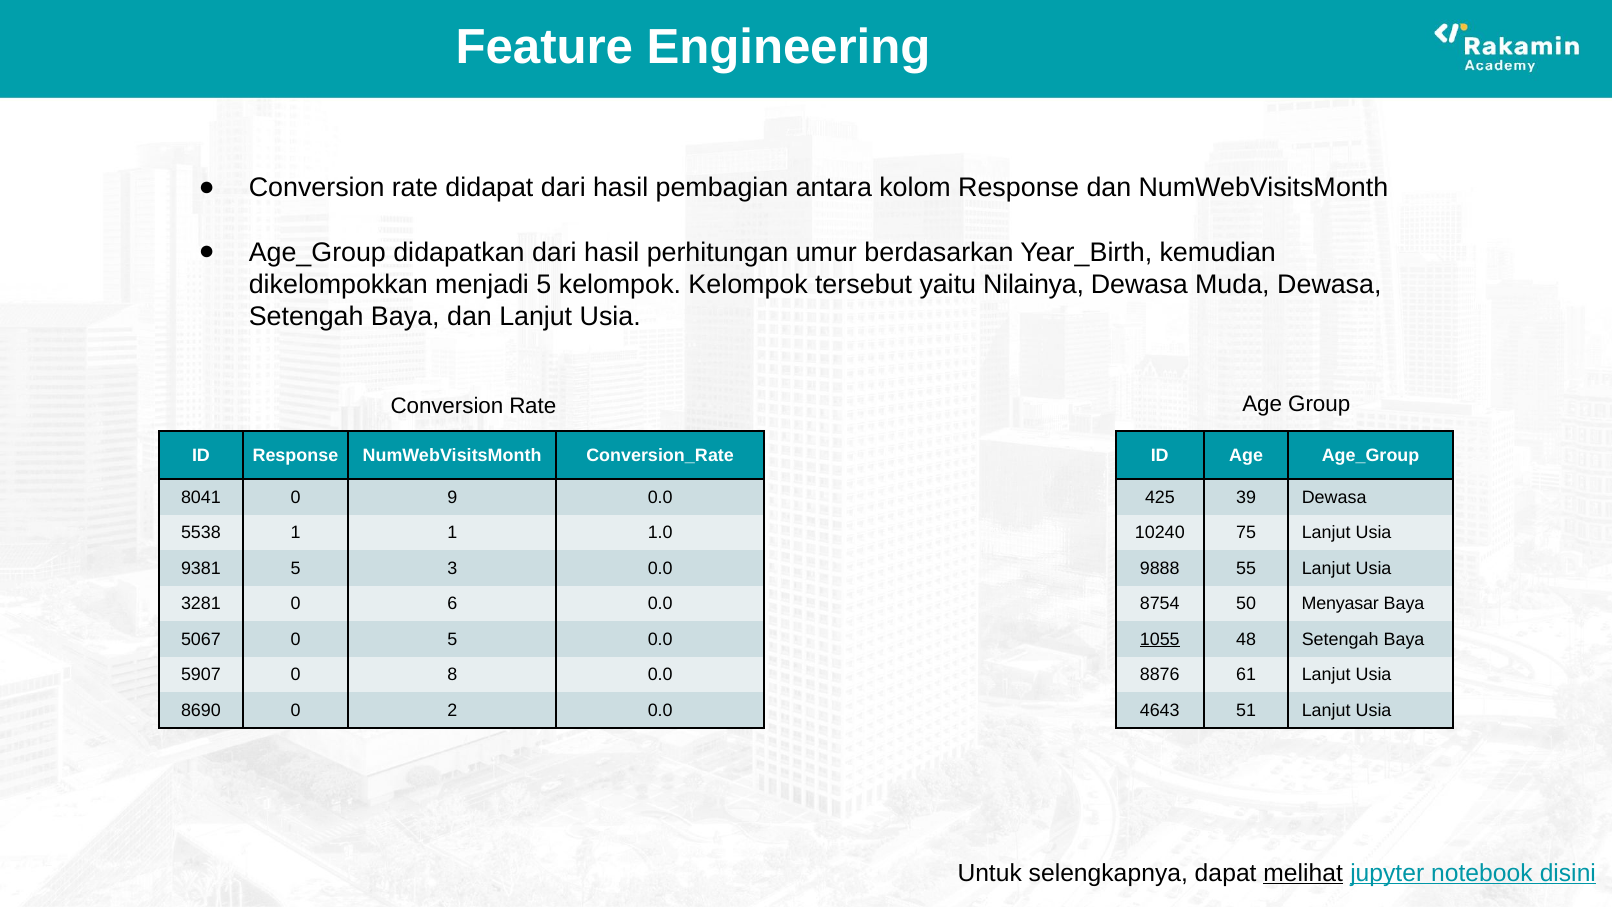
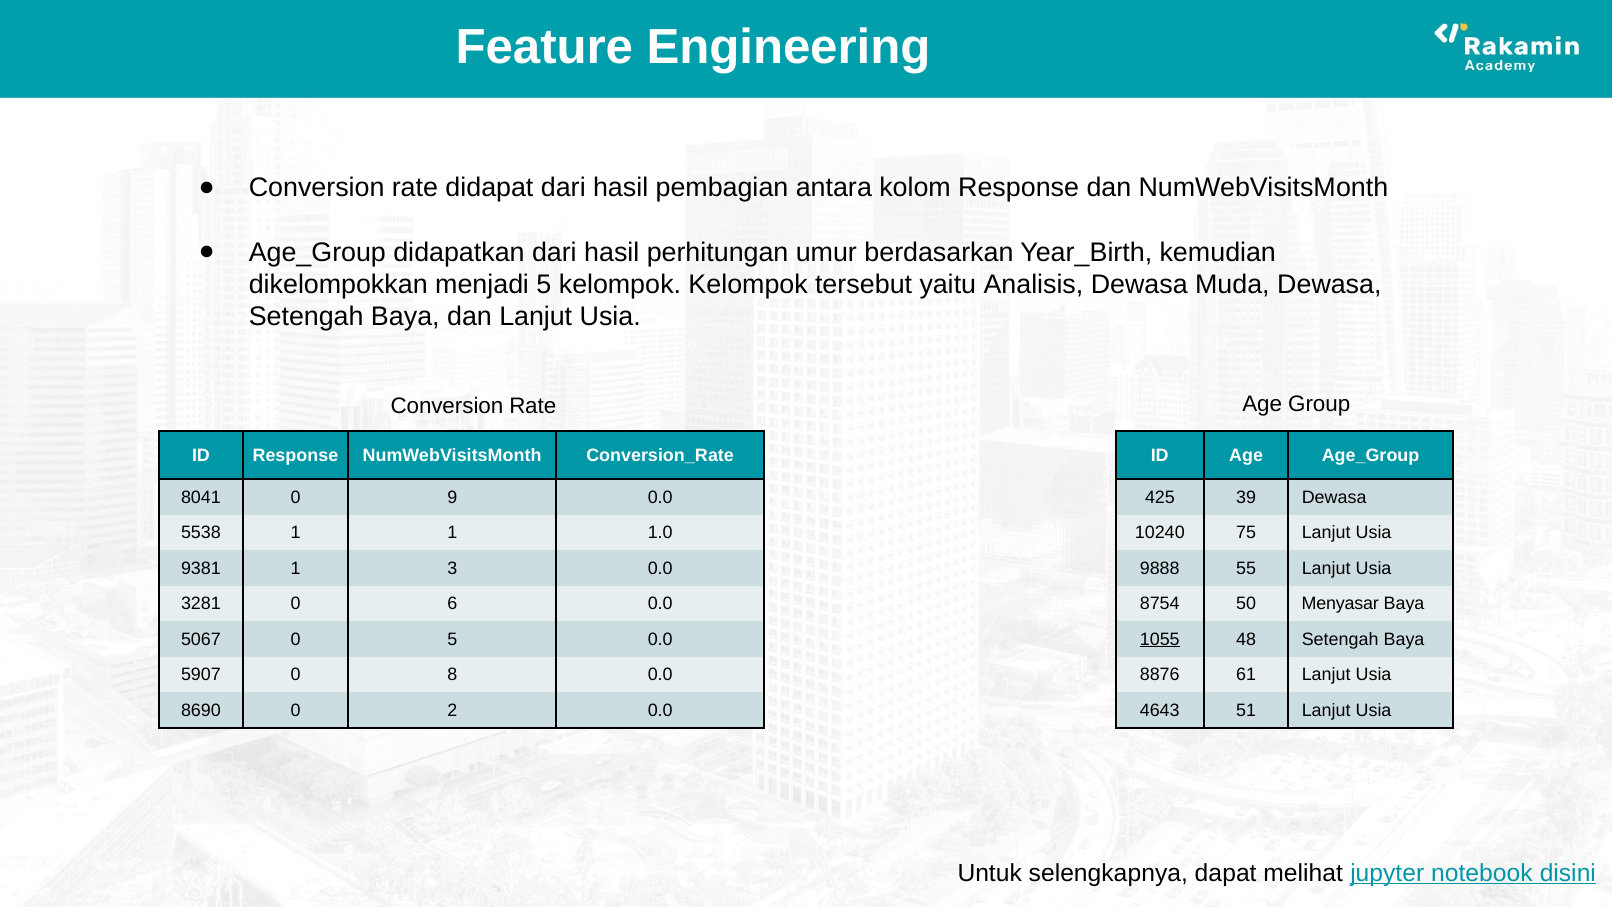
Nilainya: Nilainya -> Analisis (1033, 284)
9381 5: 5 -> 1 (296, 568)
melihat underline: present -> none (1303, 873)
